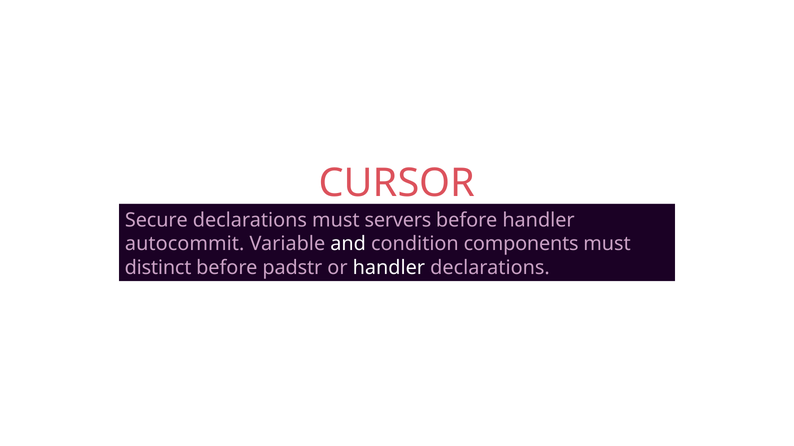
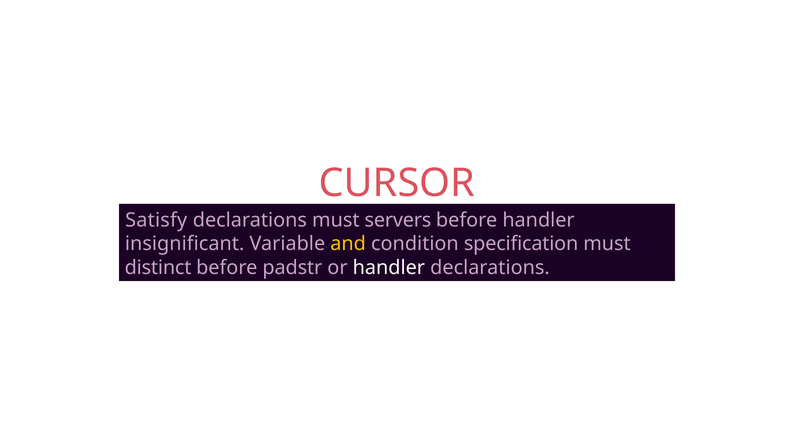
Secure: Secure -> Satisfy (156, 220)
autocommit: autocommit -> insignificant (185, 244)
and colour: white -> yellow (348, 244)
components: components -> specification (521, 244)
